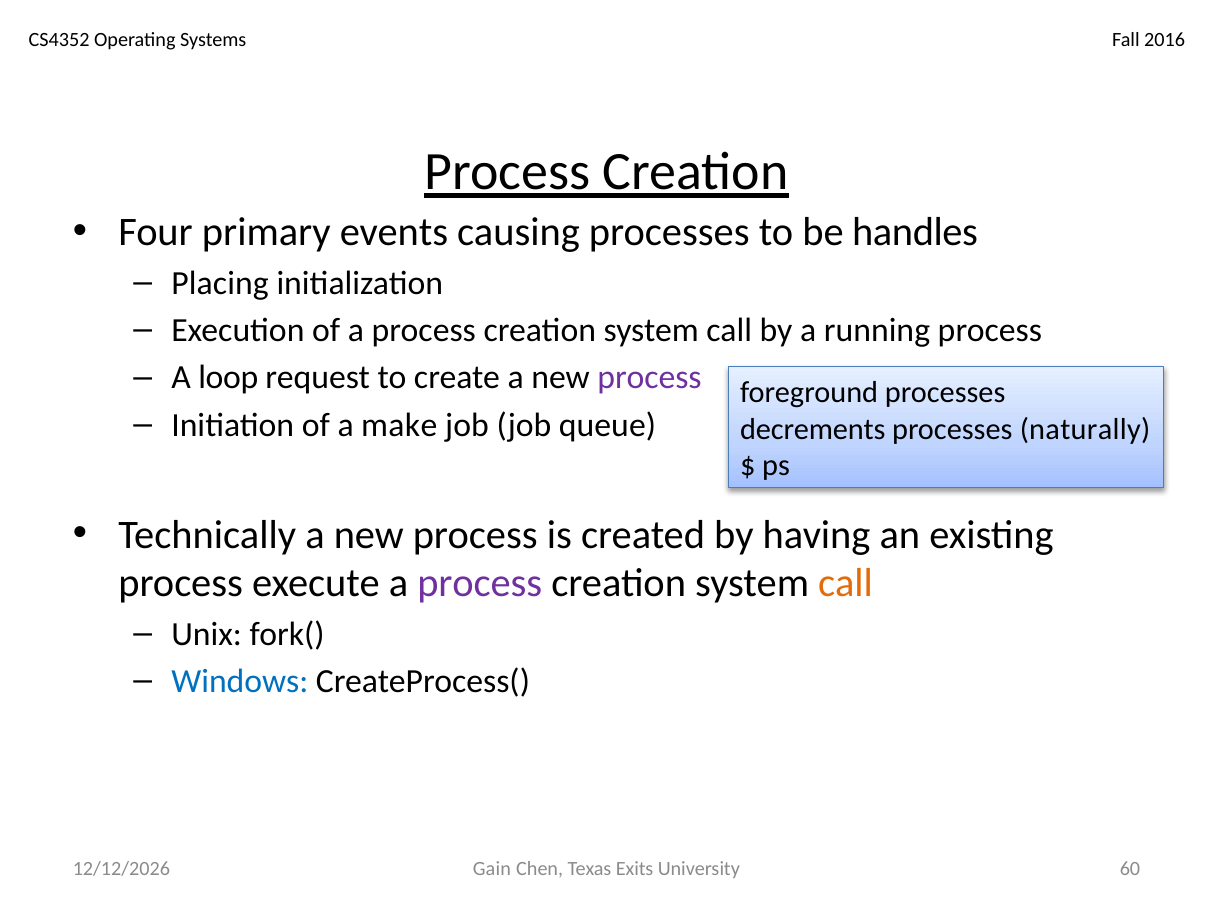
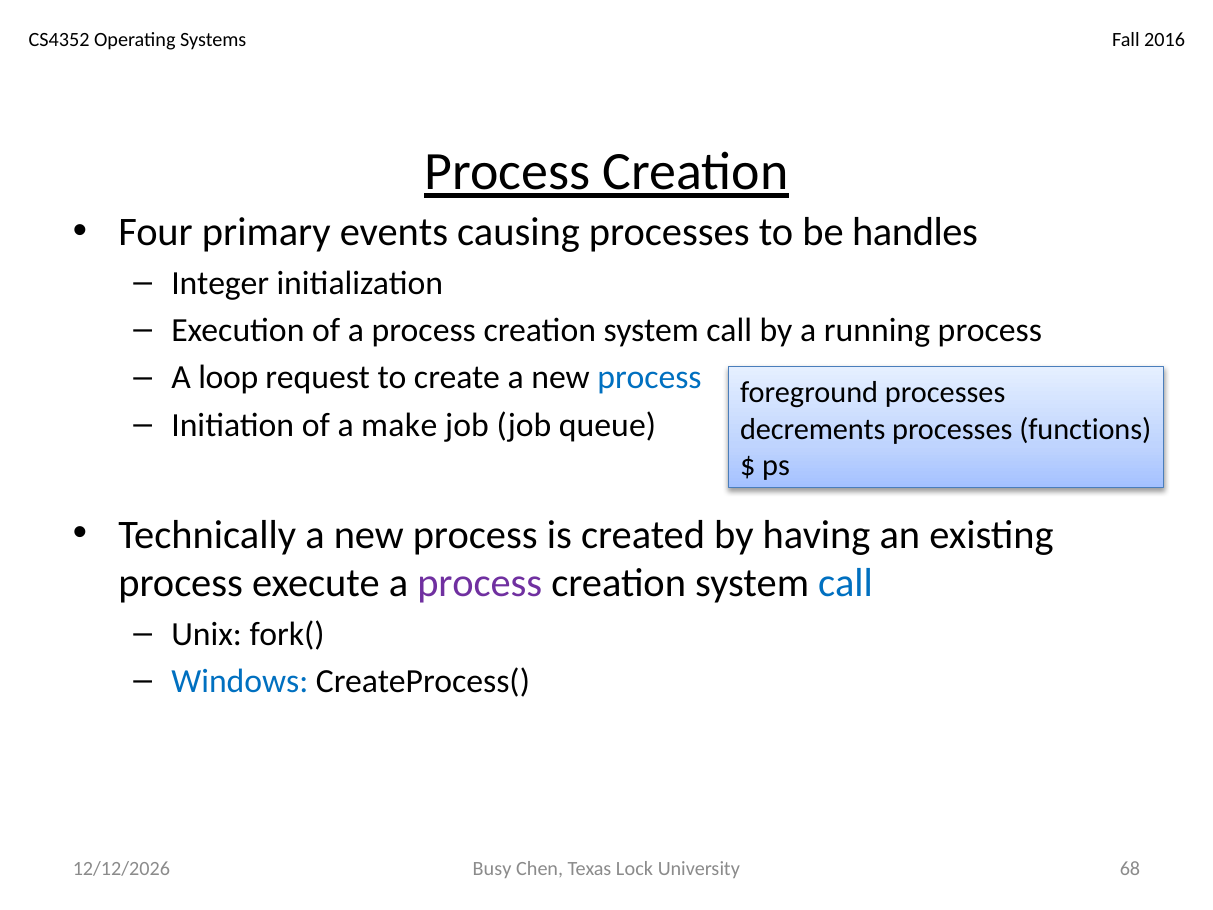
Placing: Placing -> Integer (220, 283)
process colour: purple -> blue (649, 378)
naturally: naturally -> functions (1085, 429)
call colour: orange -> blue (846, 583)
Gain: Gain -> Busy (492, 869)
Exits: Exits -> Lock (635, 869)
60: 60 -> 68 (1130, 869)
